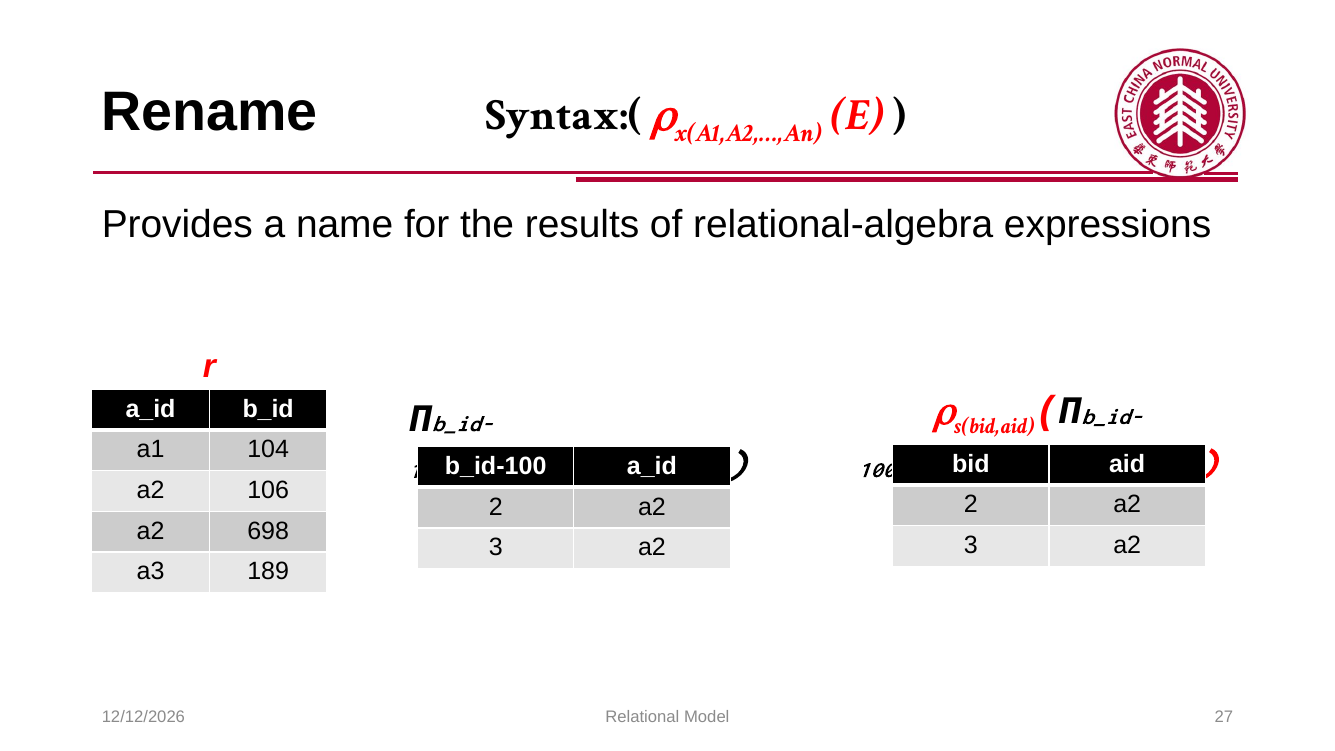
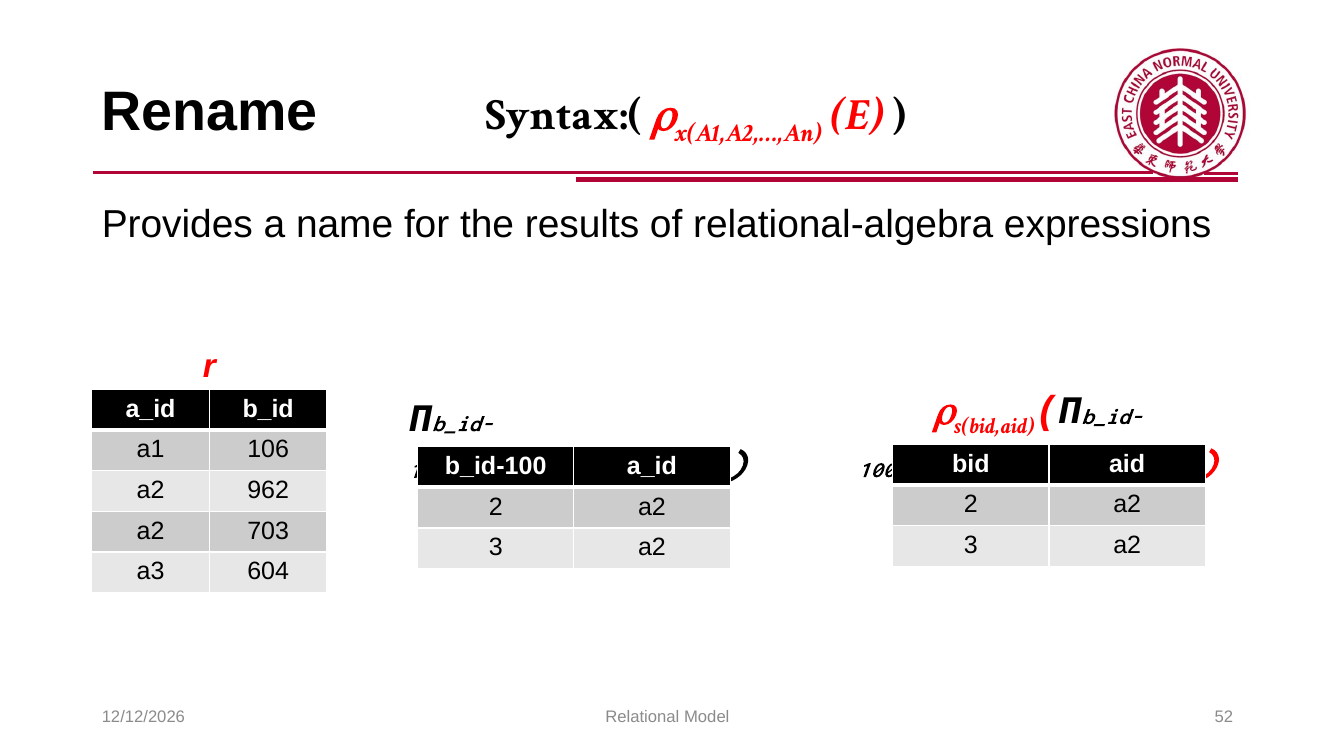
104: 104 -> 106 (268, 450)
106: 106 -> 962 (268, 490)
698: 698 -> 703 (268, 531)
189: 189 -> 604 (268, 571)
27: 27 -> 52 (1224, 717)
